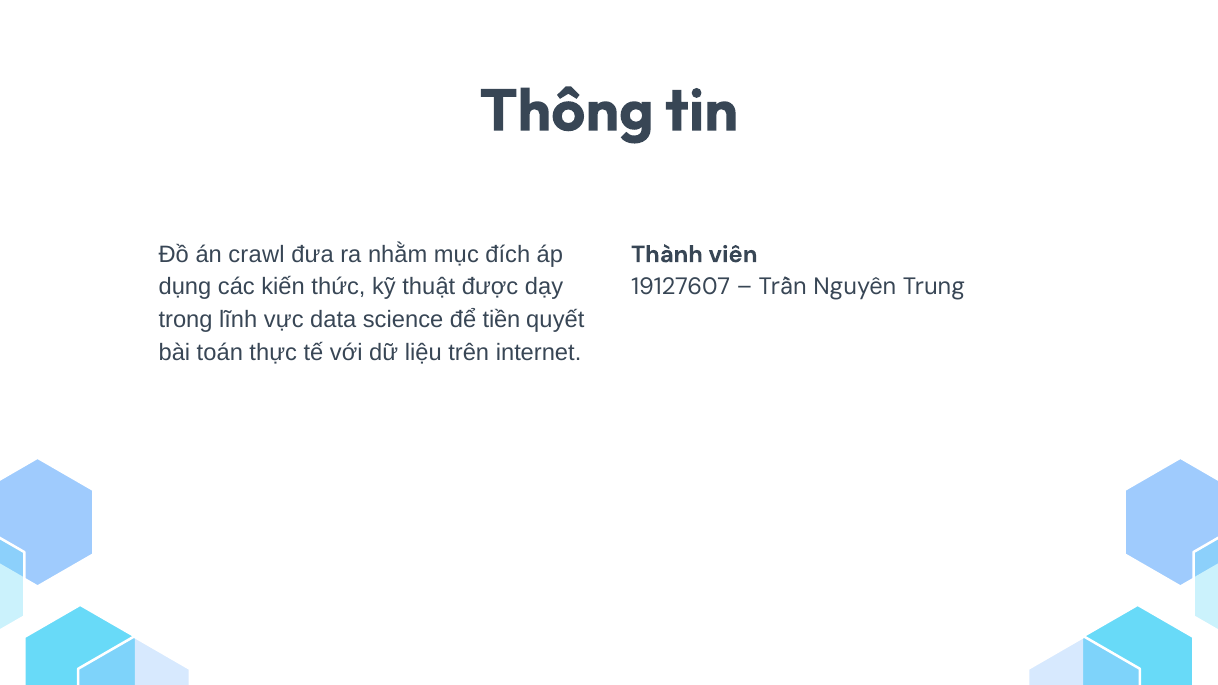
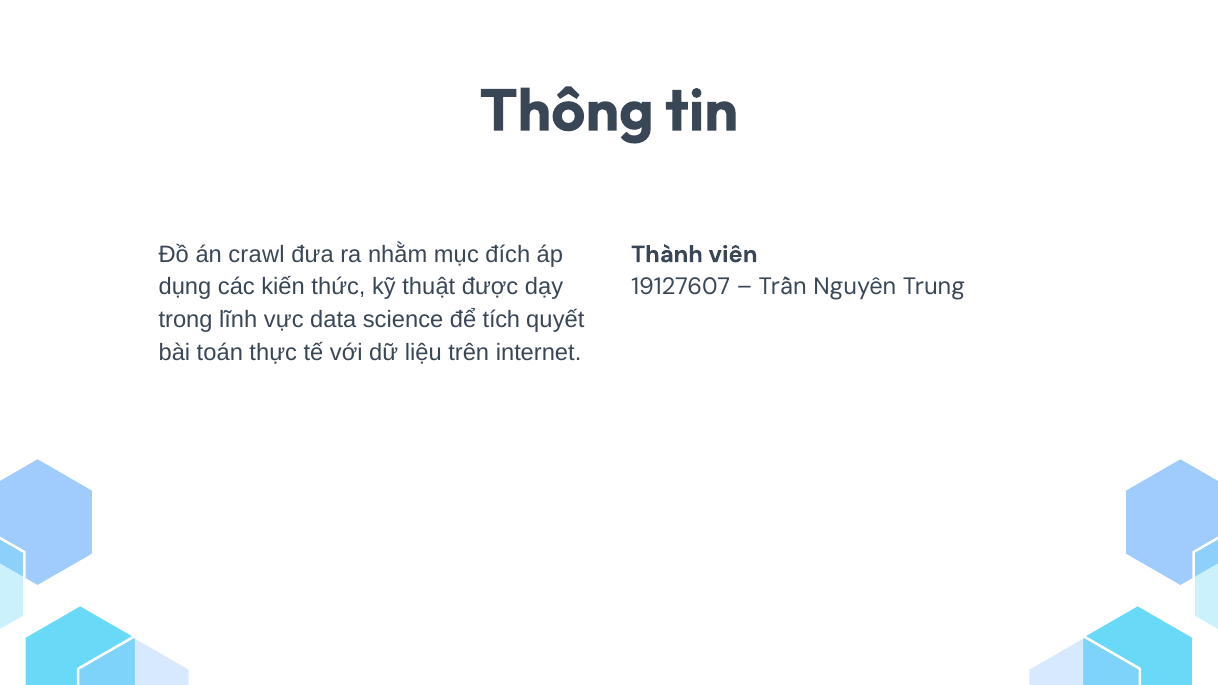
tiền: tiền -> tích (501, 320)
